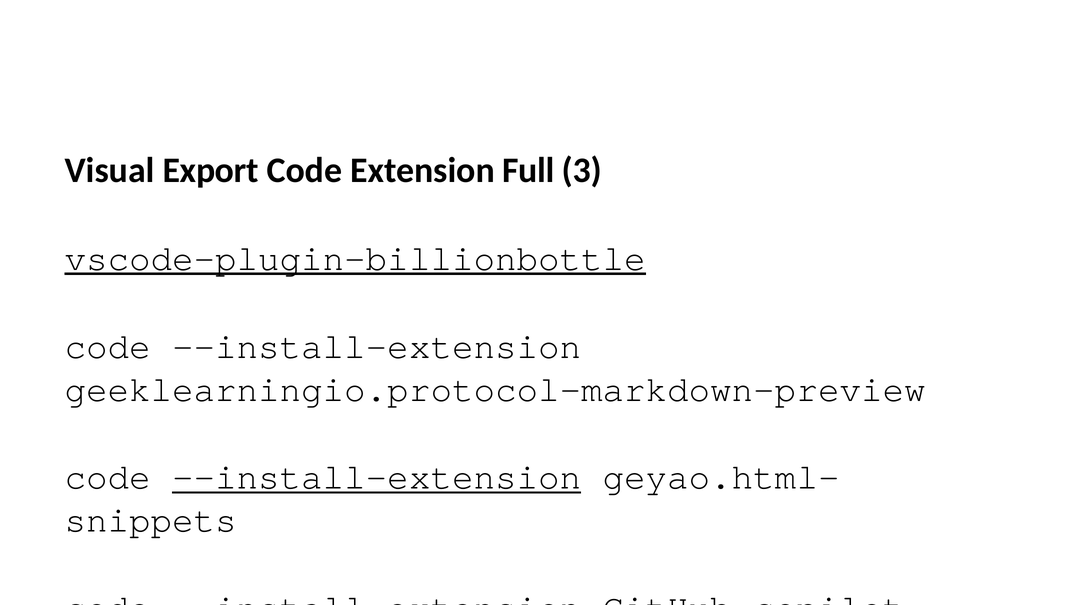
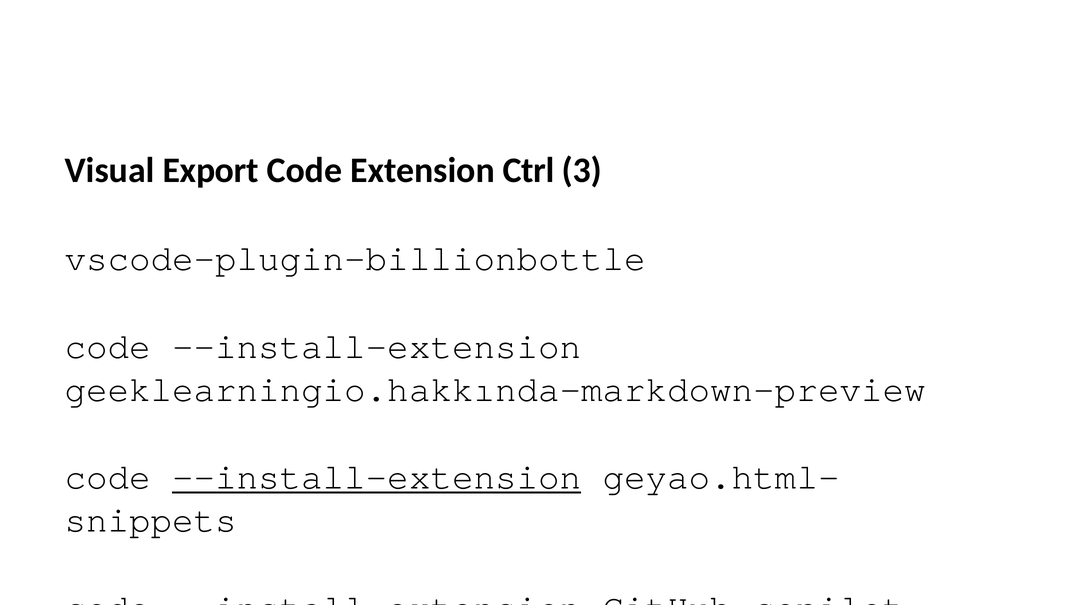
Full: Full -> Ctrl (528, 171)
vscode-plugin-billionbottle underline: present -> none (355, 259)
geeklearningio.protocol-markdown-preview: geeklearningio.protocol-markdown-preview -> geeklearningio.hakkında-markdown-preview (495, 389)
